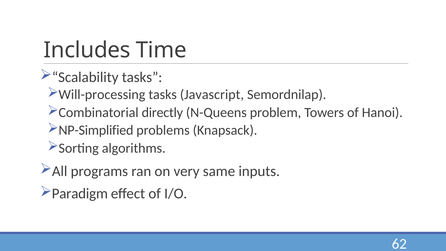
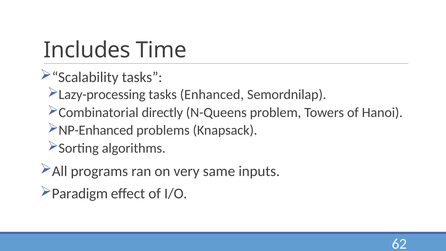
Will-processing: Will-processing -> Lazy-processing (102, 95)
Javascript: Javascript -> Enhanced (212, 95)
NP-Simplified: NP-Simplified -> NP-Enhanced (96, 130)
